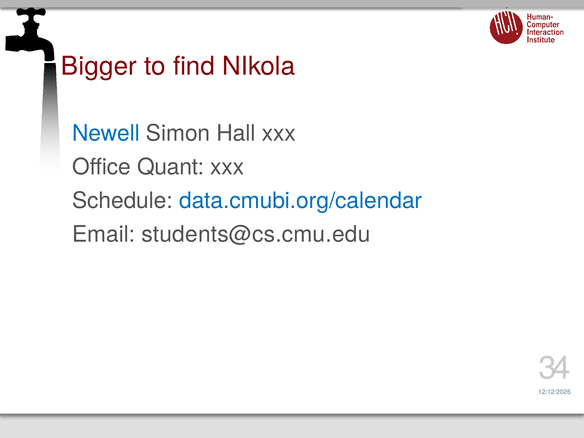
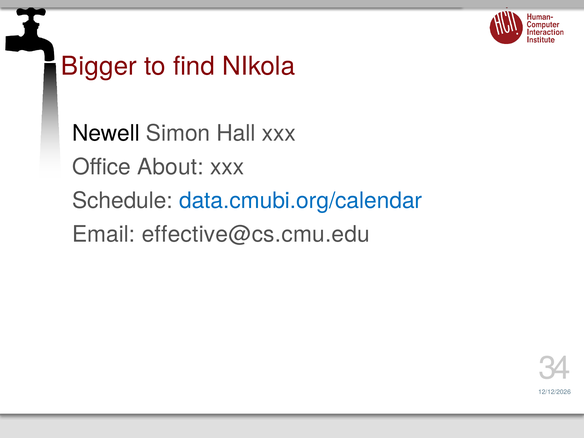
Newell colour: blue -> black (106, 133)
Quant: Quant -> About (170, 167)
students@cs.cmu.edu: students@cs.cmu.edu -> effective@cs.cmu.edu (256, 234)
